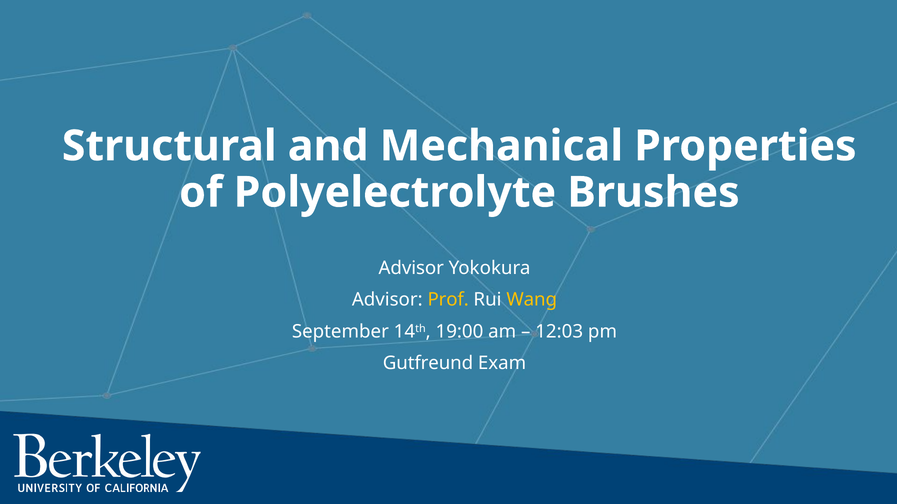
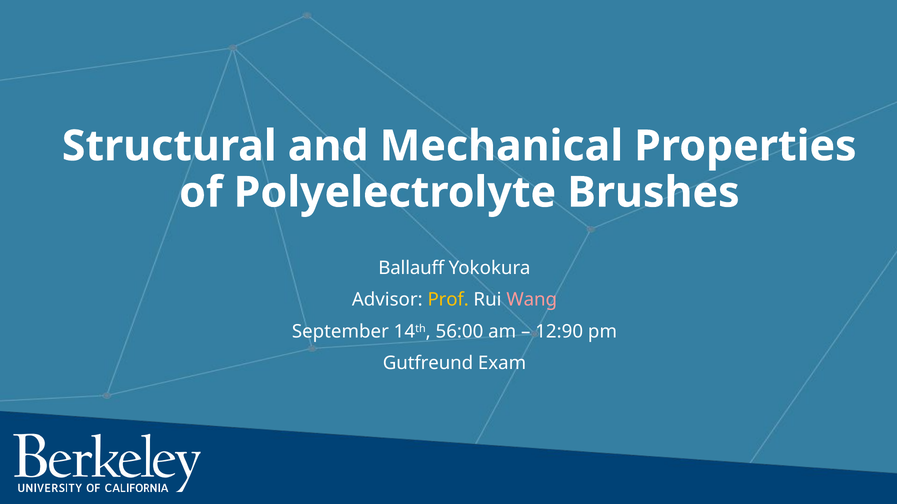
Advisor: Advisor -> Ballauff (411, 268)
Wang colour: yellow -> pink (532, 300)
19:00: 19:00 -> 56:00 (459, 332)
12:03: 12:03 -> 12:90 (559, 332)
